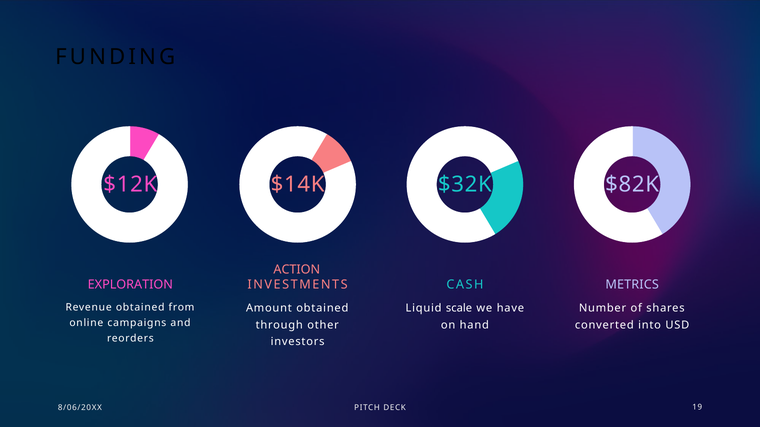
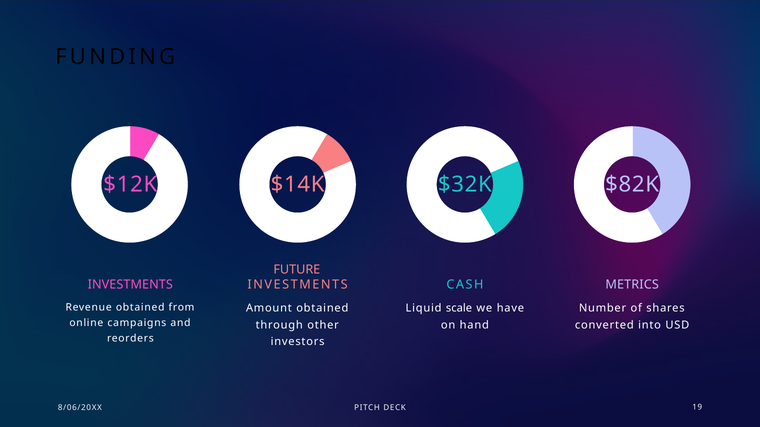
ACTION: ACTION -> FUTURE (297, 270)
EXPLORATION: EXPLORATION -> INVESTMENTS (130, 285)
